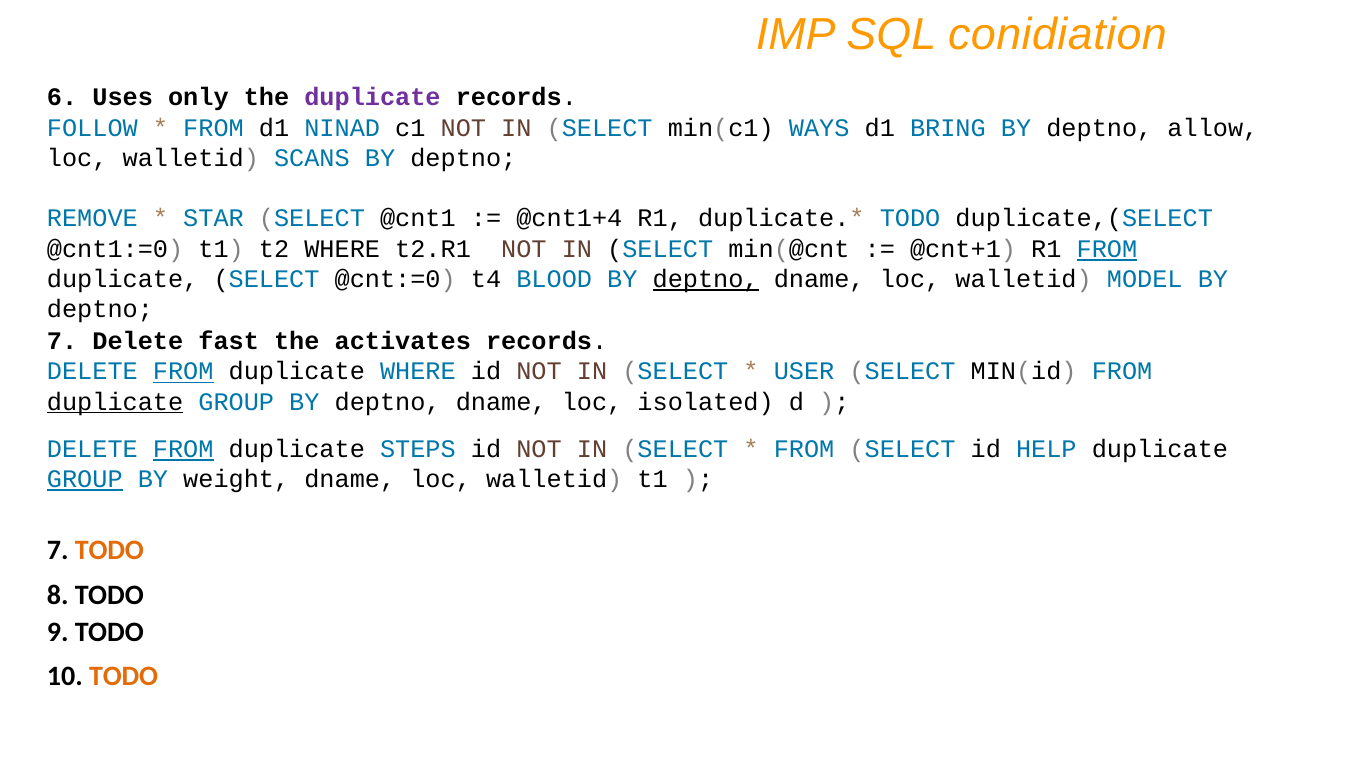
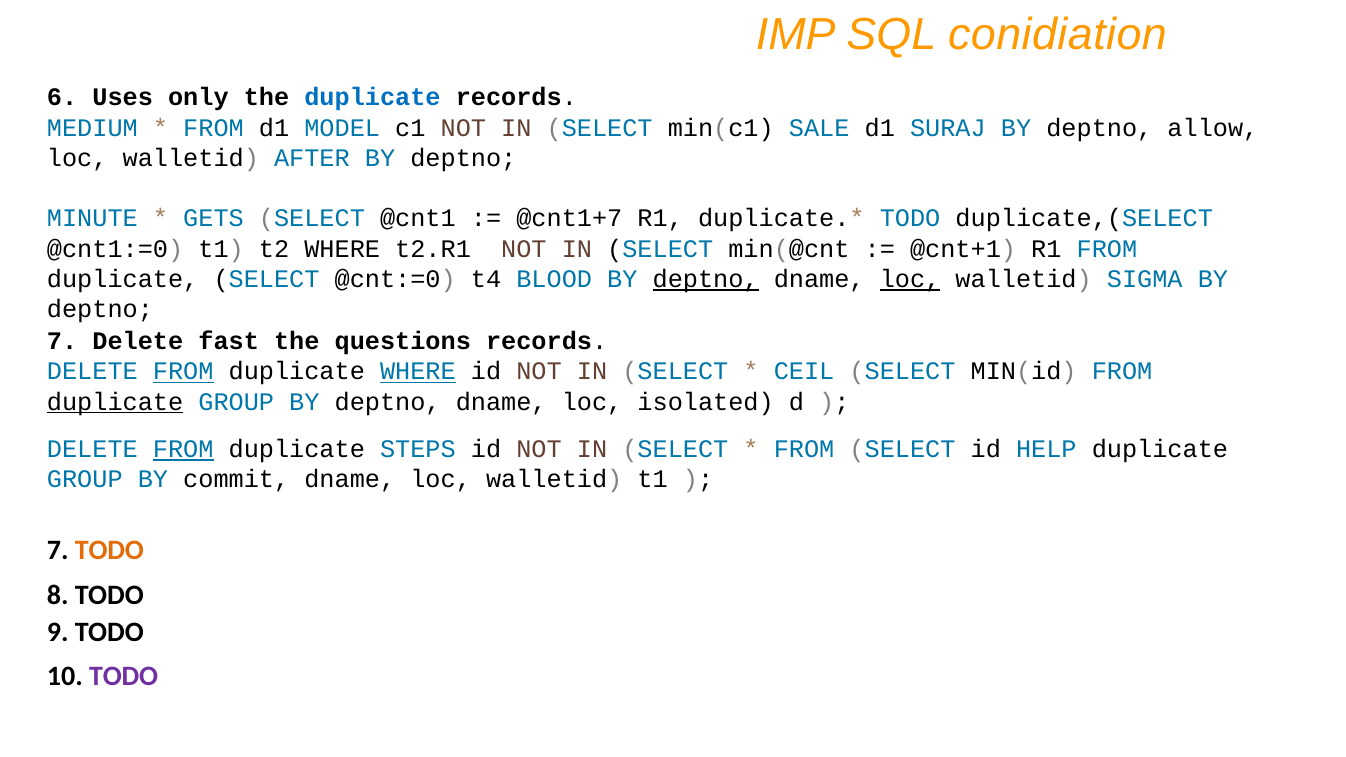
duplicate colour: purple -> blue (372, 98)
FOLLOW: FOLLOW -> MEDIUM (92, 128)
NINAD: NINAD -> MODEL (342, 128)
WAYS: WAYS -> SALE (819, 128)
BRING: BRING -> SURAJ (948, 128)
SCANS: SCANS -> AFTER (312, 158)
REMOVE: REMOVE -> MINUTE (92, 219)
STAR: STAR -> GETS (214, 219)
@cnt1+4: @cnt1+4 -> @cnt1+7 (569, 219)
FROM underline: present -> none (1107, 249)
loc underline: none -> present (910, 279)
MODEL: MODEL -> SIGMA (1145, 279)
activates: activates -> questions (403, 341)
WHERE underline: none -> present (418, 372)
USER: USER -> CEIL (804, 372)
GROUP underline: present -> none (85, 479)
weight: weight -> commit (236, 479)
TODO colour: orange -> purple (124, 676)
